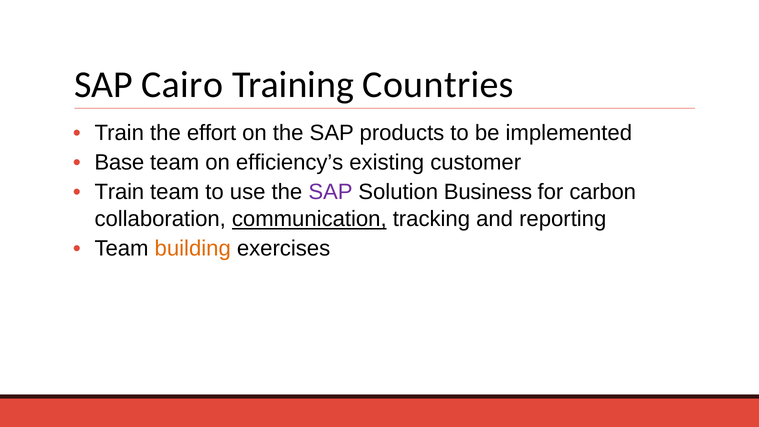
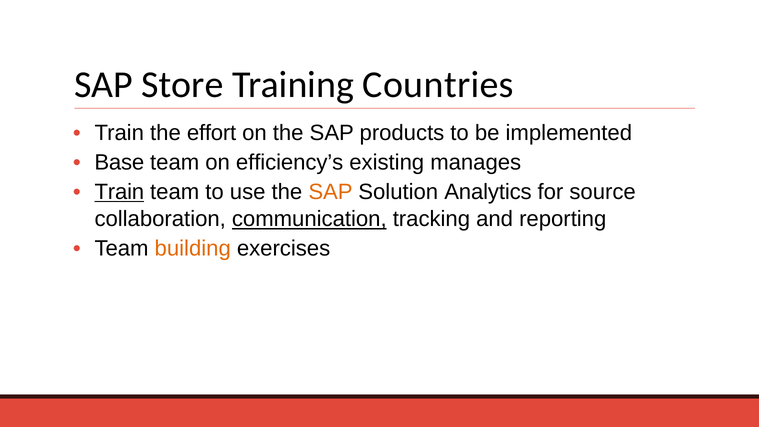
Cairo: Cairo -> Store (182, 85)
customer: customer -> manages (476, 162)
Train underline: none -> present (119, 192)
SAP colour: purple -> orange (330, 192)
Business: Business -> Analytics (488, 192)
carbon: carbon -> source (603, 192)
